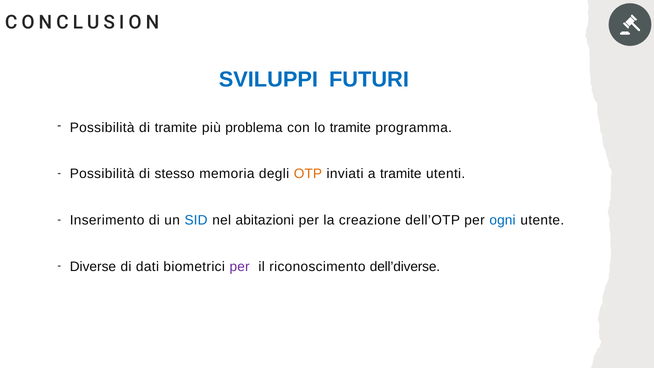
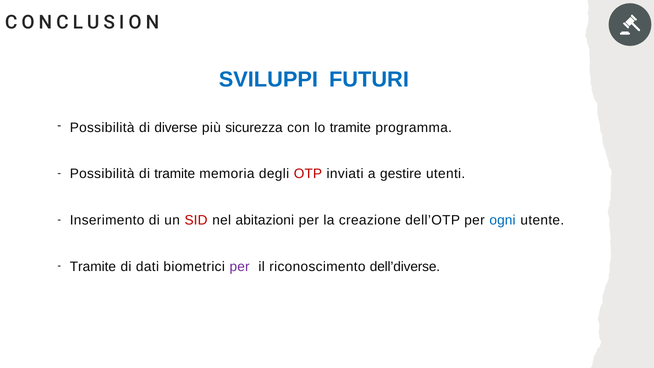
di tramite: tramite -> diverse (176, 127)
problema: problema -> sicurezza (254, 127)
di stesso: stesso -> tramite (175, 174)
OTP colour: orange -> red (308, 174)
a tramite: tramite -> gestire (401, 174)
SID colour: blue -> red (196, 220)
Diverse: Diverse -> Tramite (93, 267)
